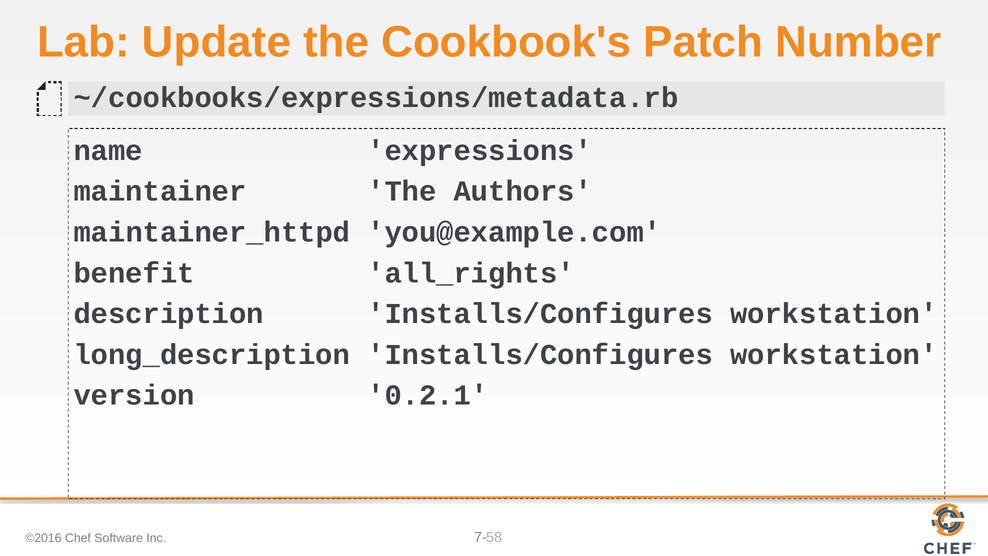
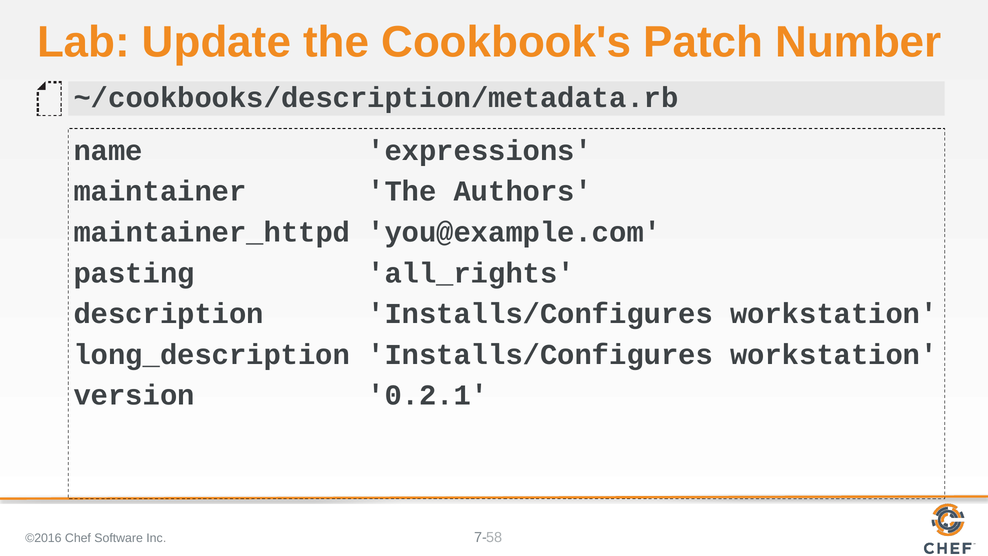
~/cookbooks/expressions/metadata.rb: ~/cookbooks/expressions/metadata.rb -> ~/cookbooks/description/metadata.rb (376, 98)
benefit: benefit -> pasting (134, 273)
